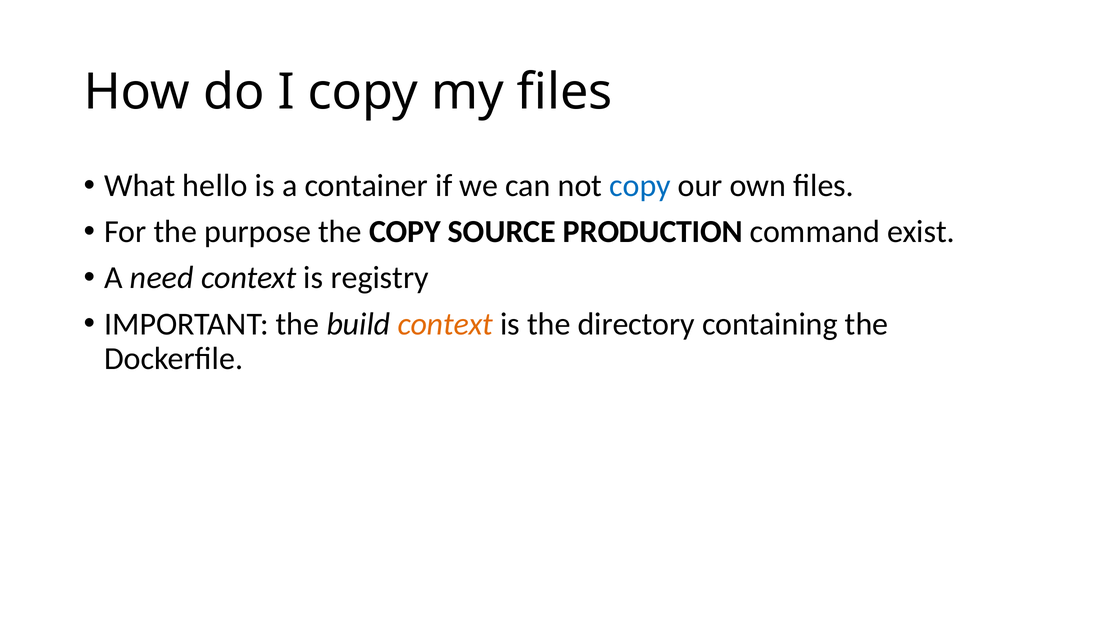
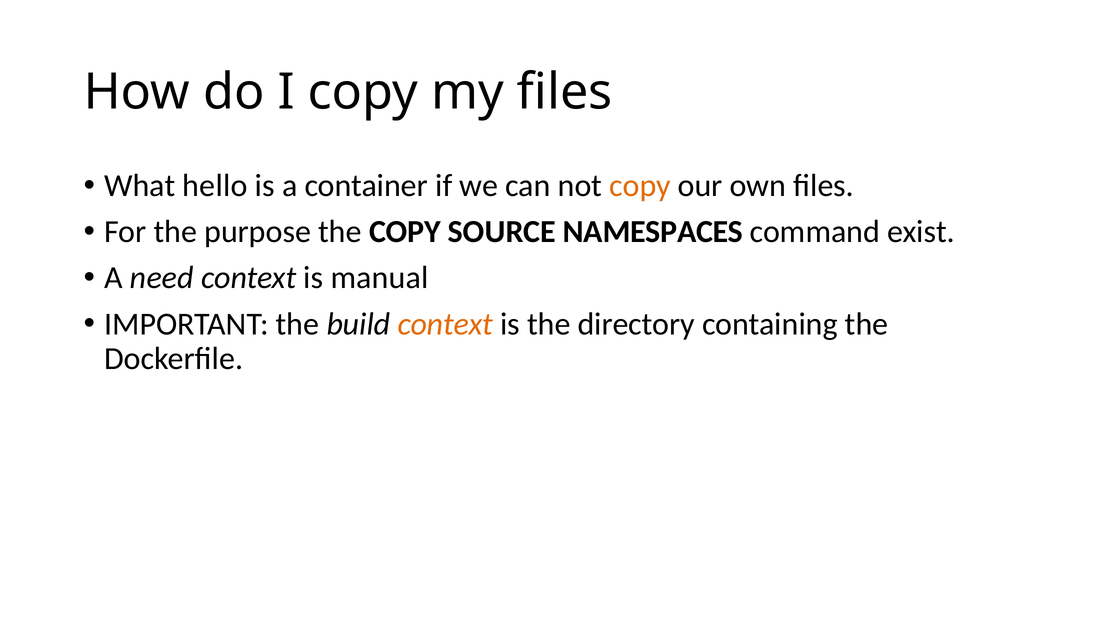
copy colour: blue -> orange (640, 186)
PRODUCTION: PRODUCTION -> NAMESPACES (653, 232)
registry: registry -> manual (380, 278)
